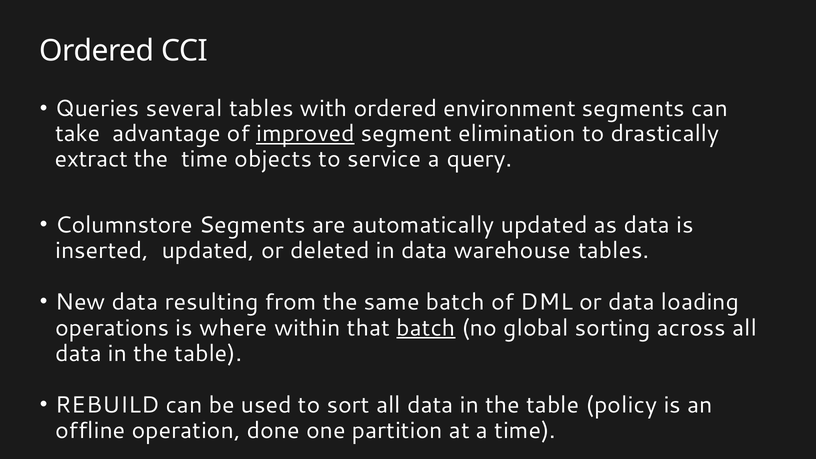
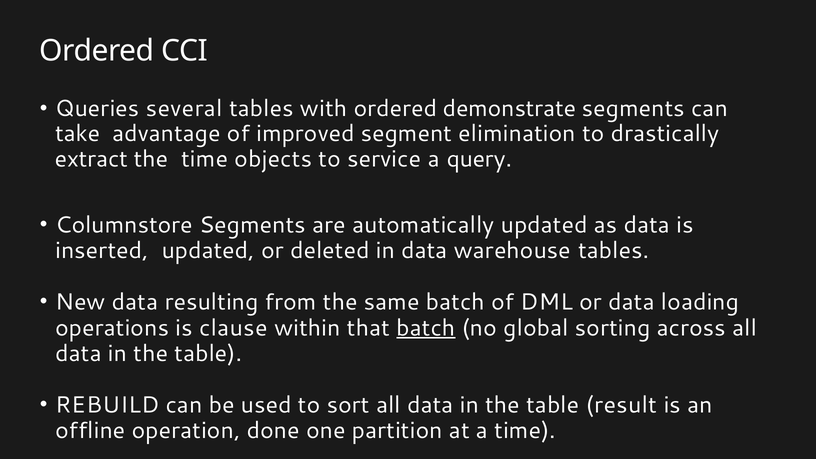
environment: environment -> demonstrate (510, 109)
improved underline: present -> none (305, 134)
where: where -> clause (233, 328)
policy: policy -> result (621, 405)
